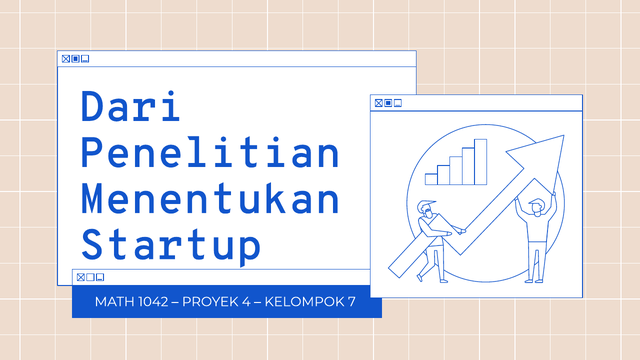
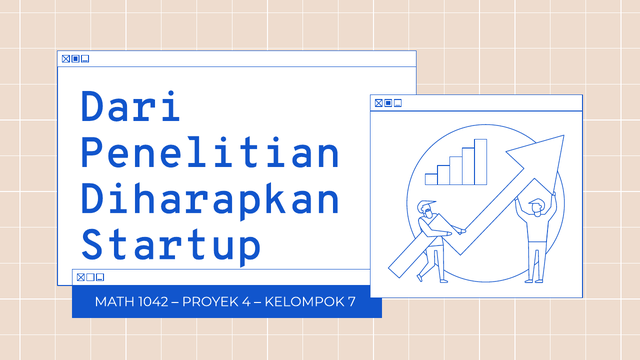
Menentukan: Menentukan -> Diharapkan (210, 199)
